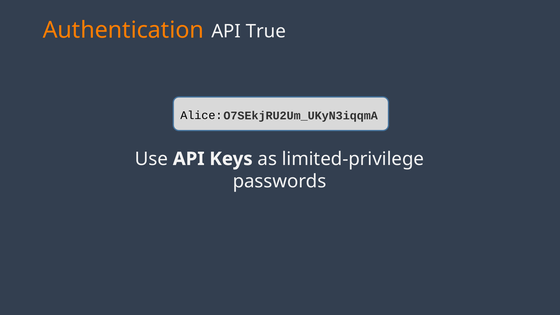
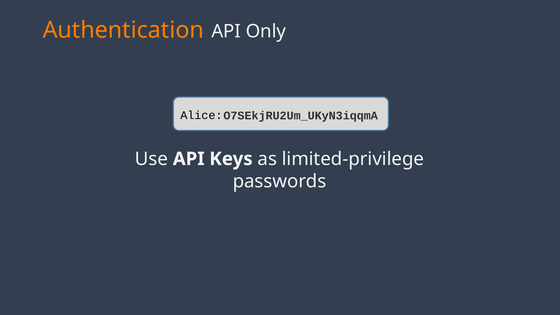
True: True -> Only (266, 31)
